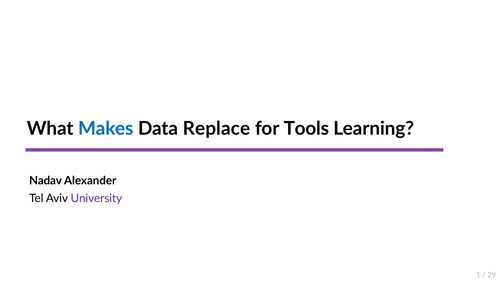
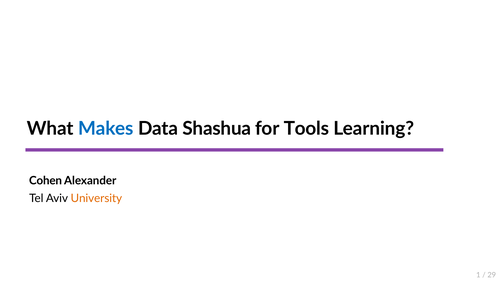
Replace: Replace -> Shashua (217, 128)
Nadav: Nadav -> Cohen (46, 180)
University colour: purple -> orange (96, 198)
